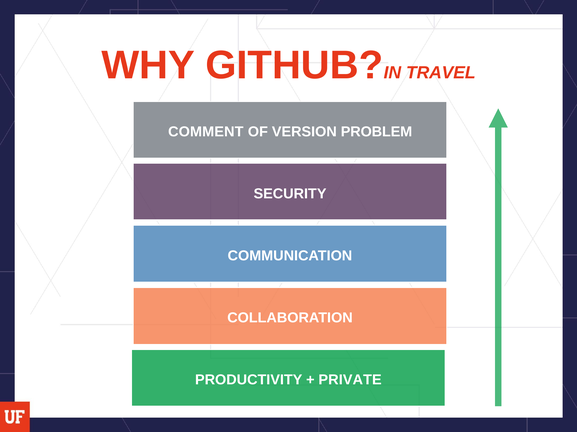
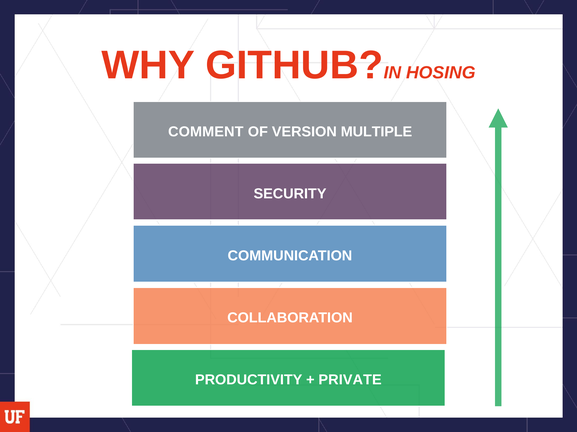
TRAVEL: TRAVEL -> HOSING (441, 73)
PROBLEM: PROBLEM -> MULTIPLE (376, 132)
